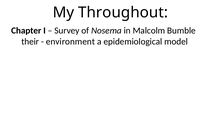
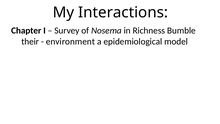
Throughout: Throughout -> Interactions (123, 12)
Malcolm: Malcolm -> Richness (149, 30)
